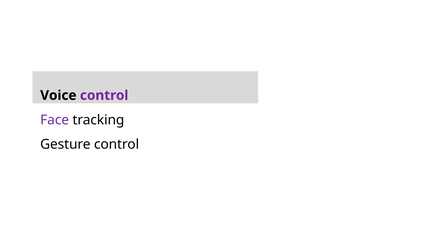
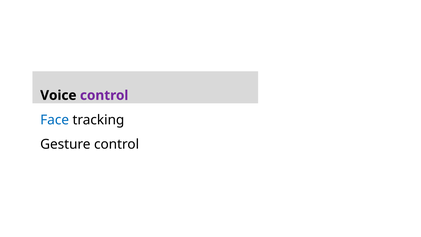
Face colour: purple -> blue (55, 120)
